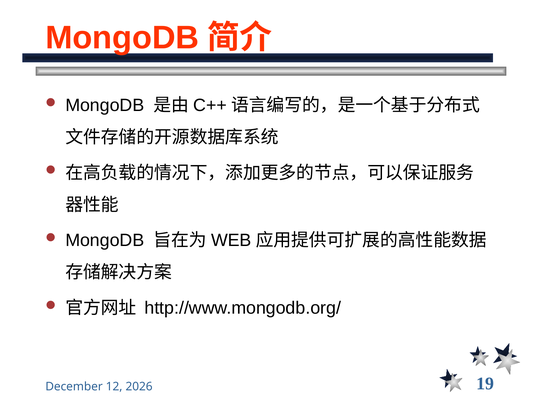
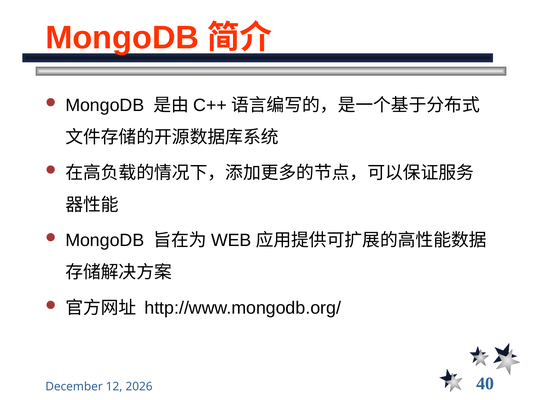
19: 19 -> 40 (485, 383)
